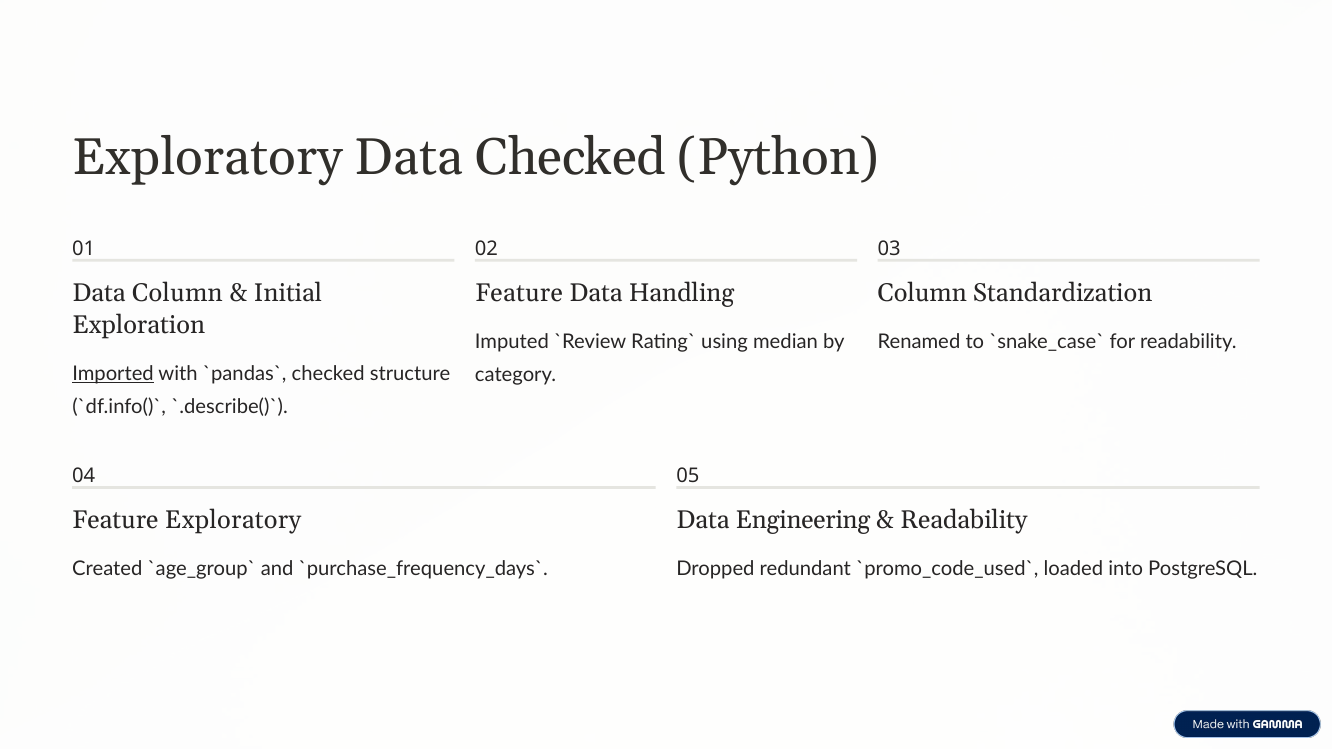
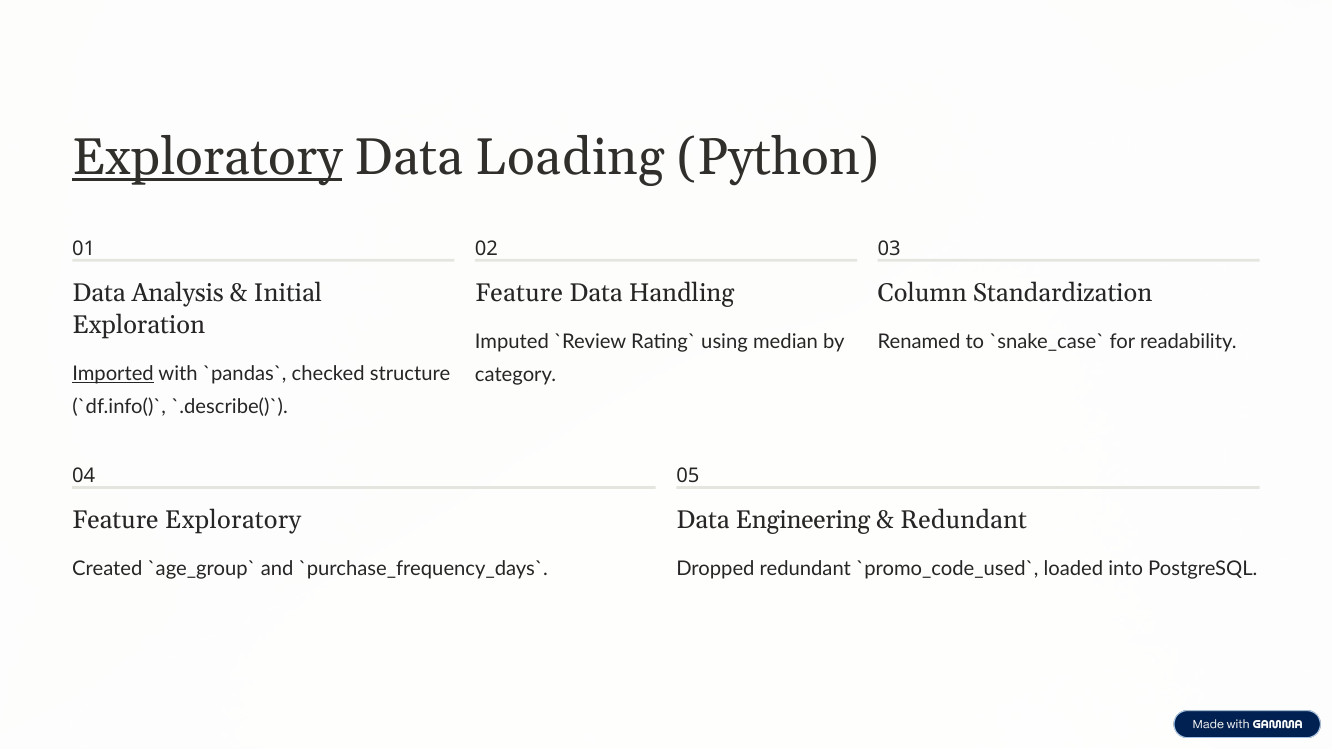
Exploratory underline: none -> present (207, 158)
Data Checked: Checked -> Loading (570, 158)
Data Column: Column -> Analysis (178, 293)
Readability: Readability -> Redundant (964, 520)
